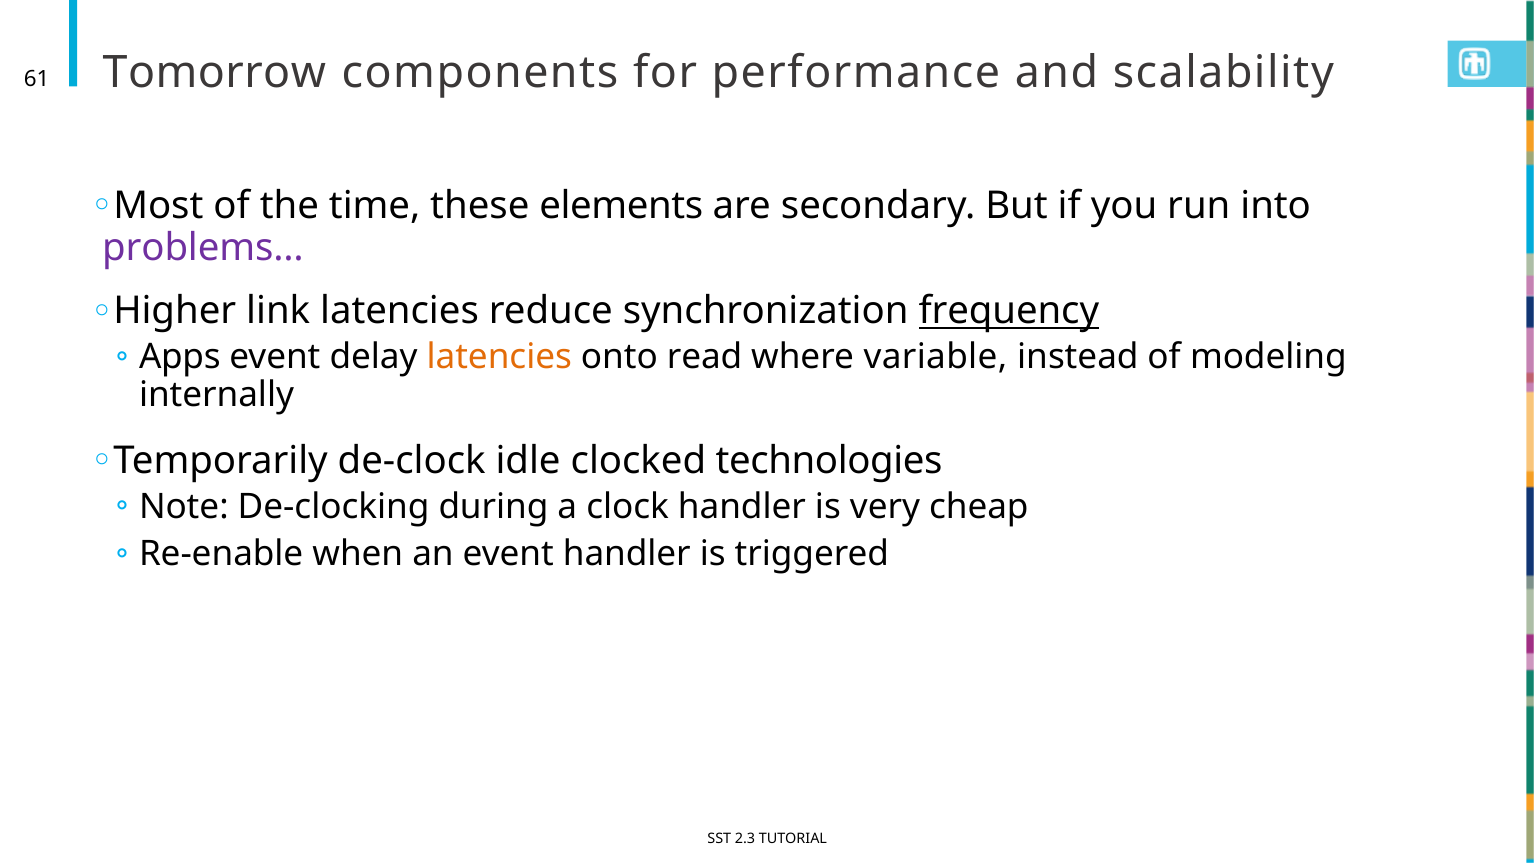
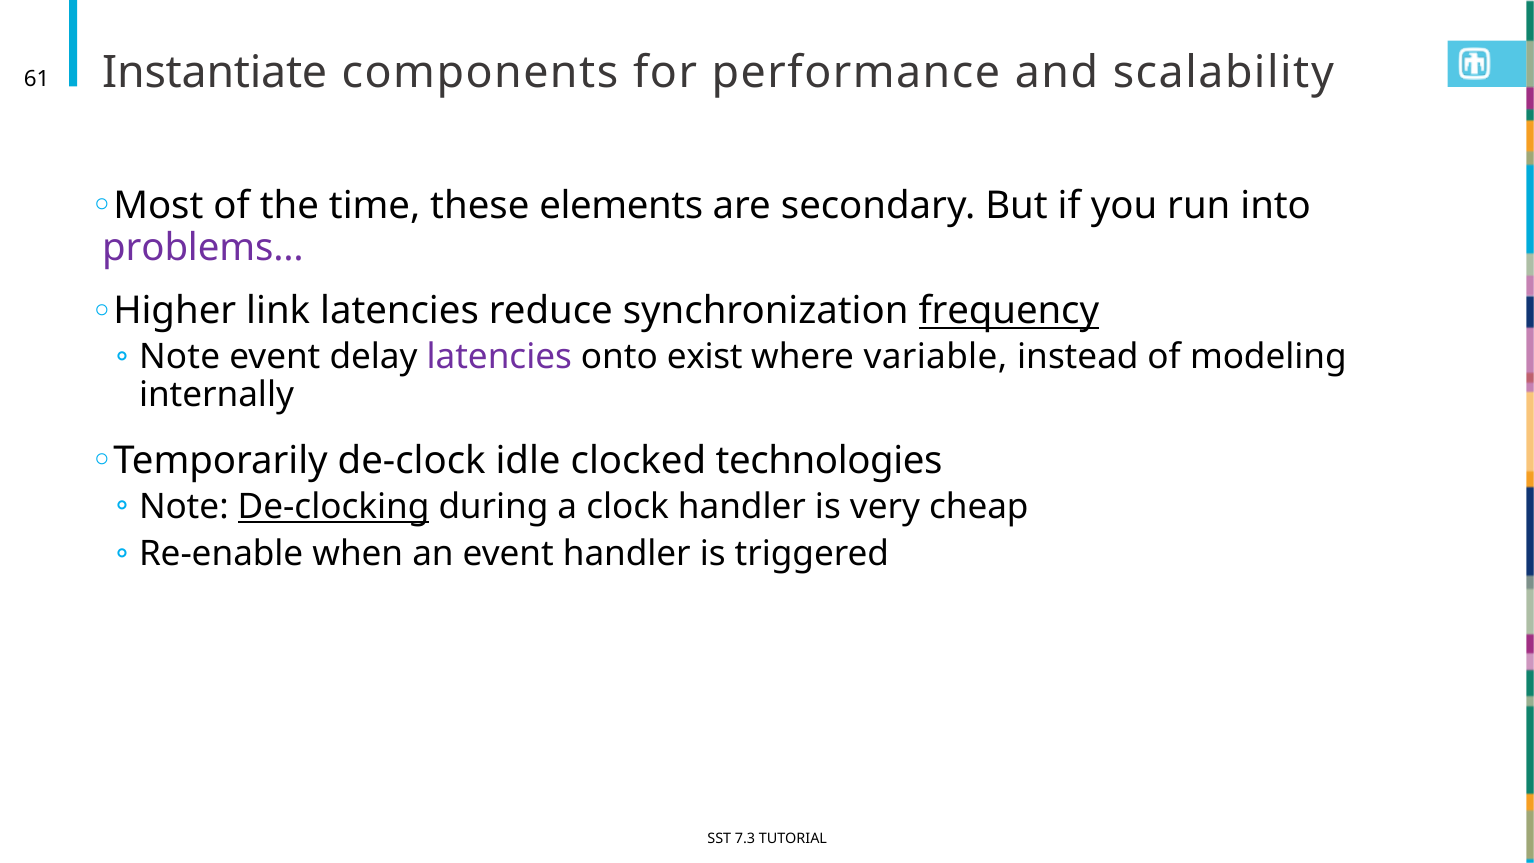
Tomorrow: Tomorrow -> Instantiate (215, 72)
Apps: Apps -> Note (180, 357)
latencies colour: orange -> purple (499, 357)
read: read -> exist (705, 357)
De-clocking underline: none -> present (334, 507)
2.3: 2.3 -> 7.3 (745, 839)
